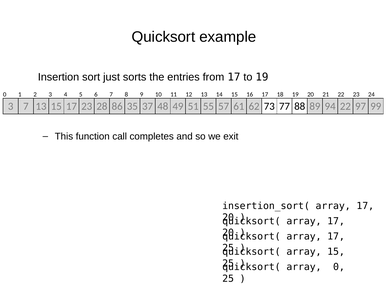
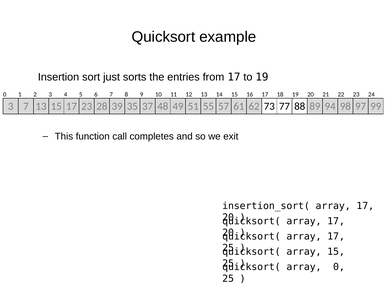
86: 86 -> 39 (117, 106)
94 22: 22 -> 98 (345, 106)
